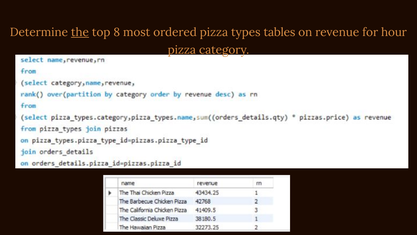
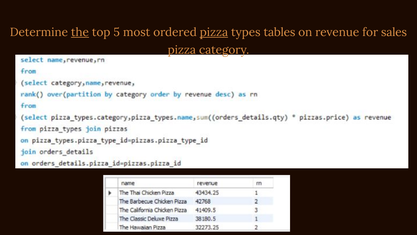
8: 8 -> 5 (117, 32)
pizza underline: none -> present (214, 32)
hour: hour -> sales (394, 32)
